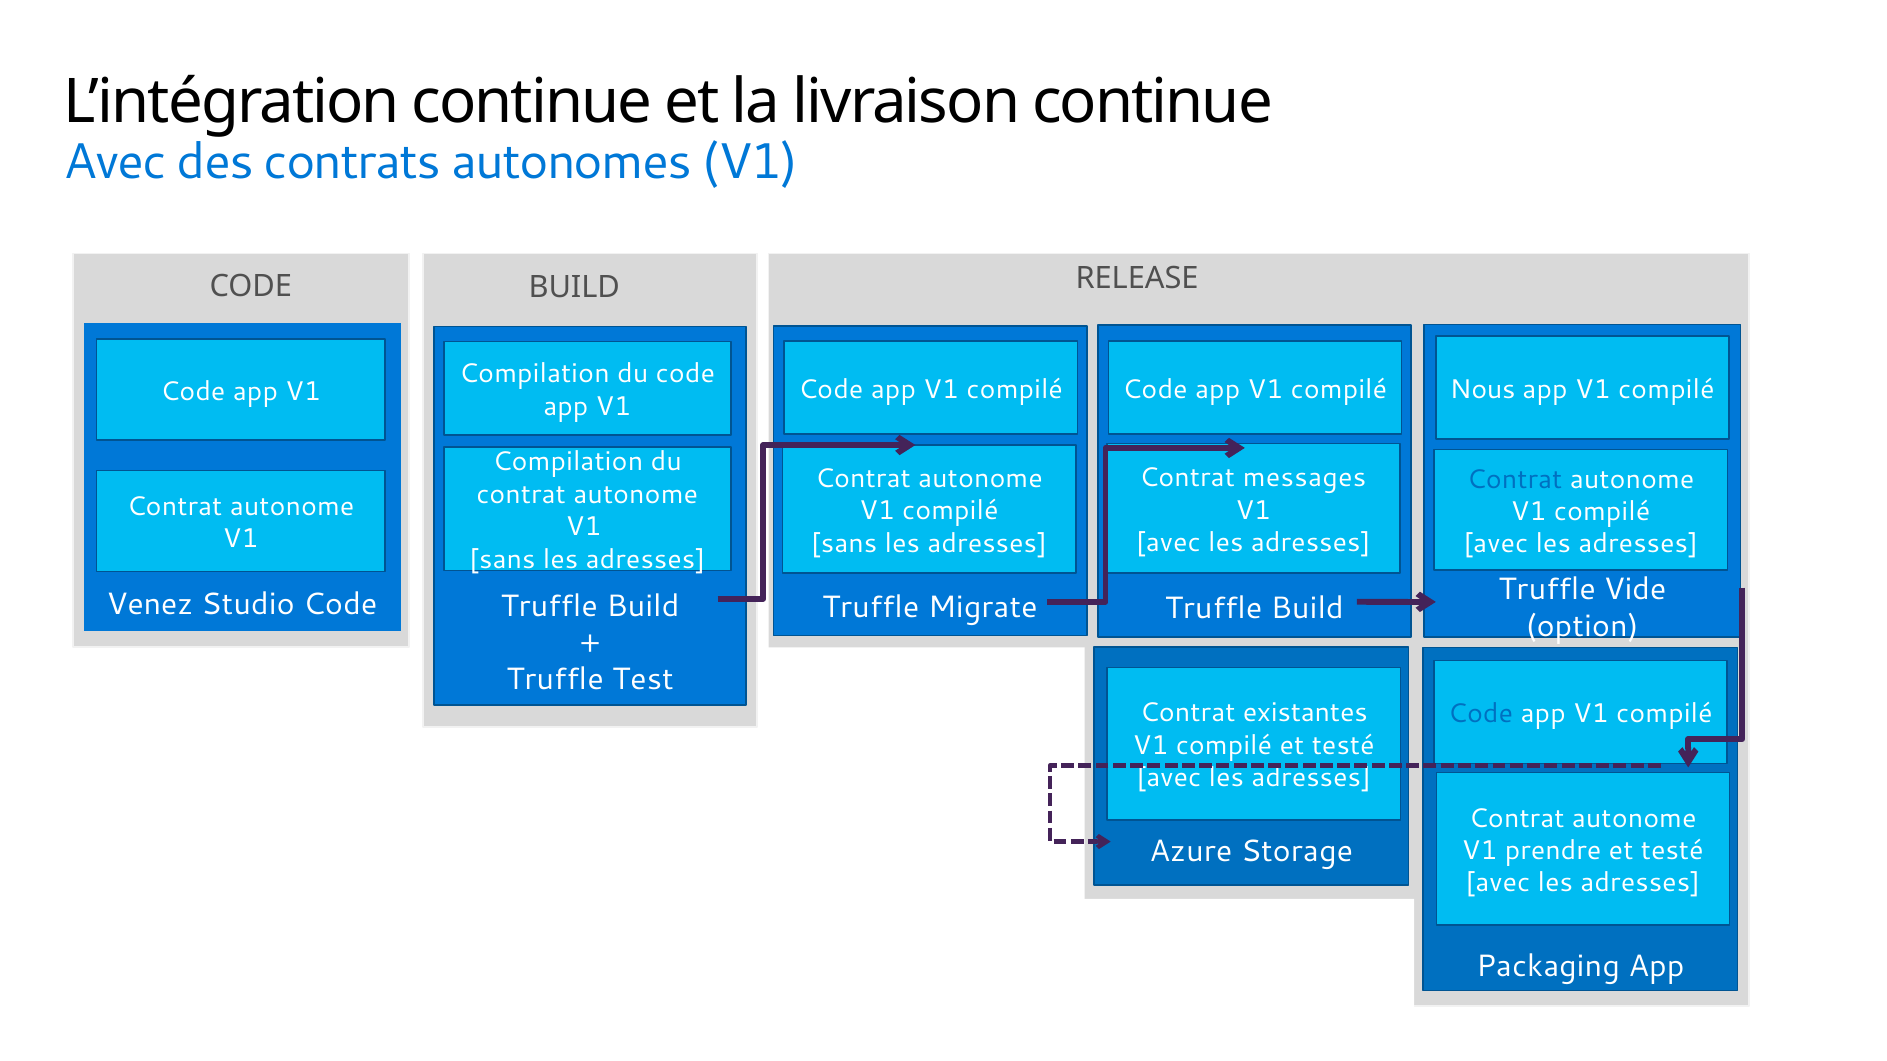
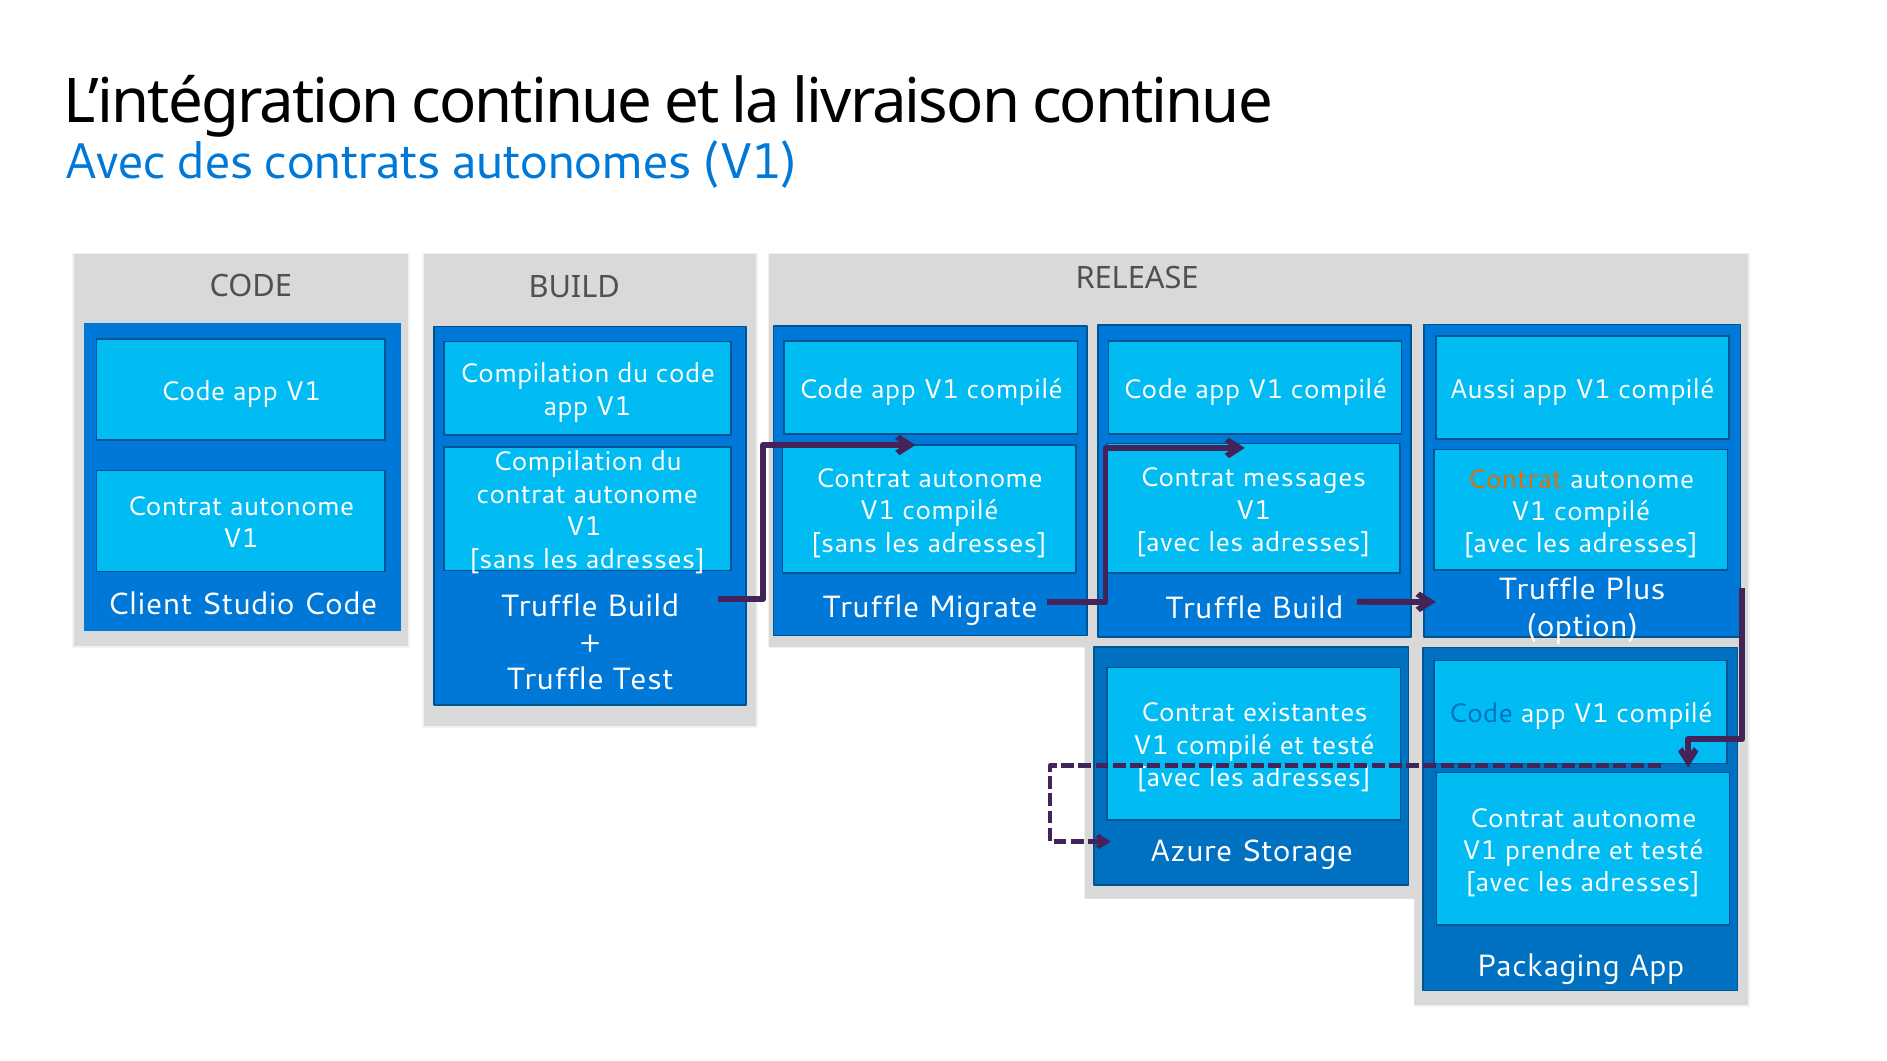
Nous: Nous -> Aussi (1483, 390)
Contrat colour: blue -> orange (1515, 479)
Vide: Vide -> Plus (1635, 589)
Venez: Venez -> Client (150, 604)
